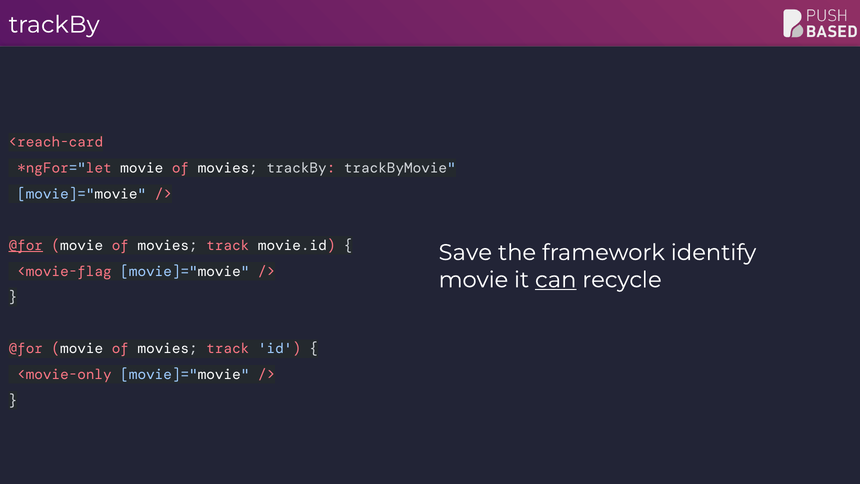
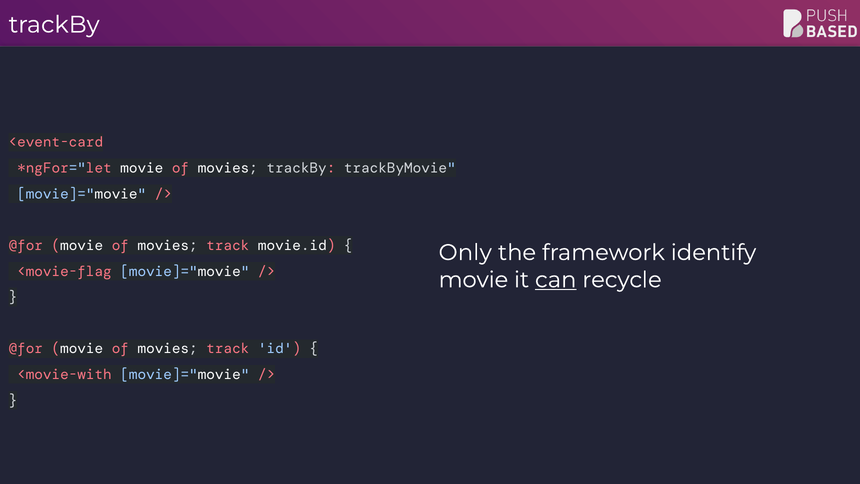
<reach-card: <reach-card -> <event-card (56, 142)
@for underline: present -> none (26, 245)
Save: Save -> Only (465, 252)
<movie-only: <movie-only -> <movie-with (64, 374)
